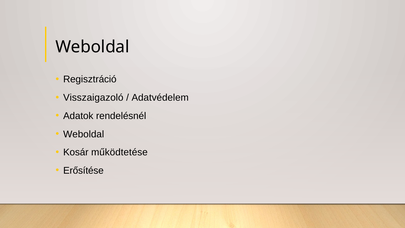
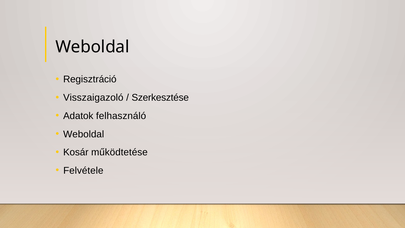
Adatvédelem: Adatvédelem -> Szerkesztése (160, 98)
rendelésnél: rendelésnél -> felhasználó (121, 116)
Erősítése: Erősítése -> Felvétele (83, 170)
